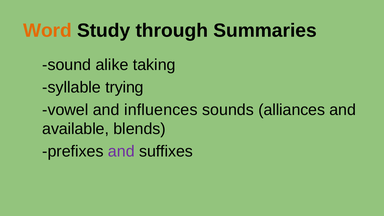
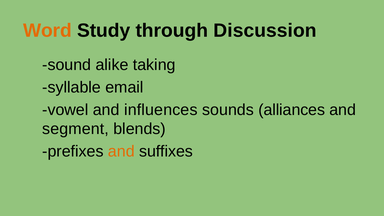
Summaries: Summaries -> Discussion (265, 31)
trying: trying -> email (124, 87)
available: available -> segment (75, 129)
and colour: purple -> orange (121, 151)
